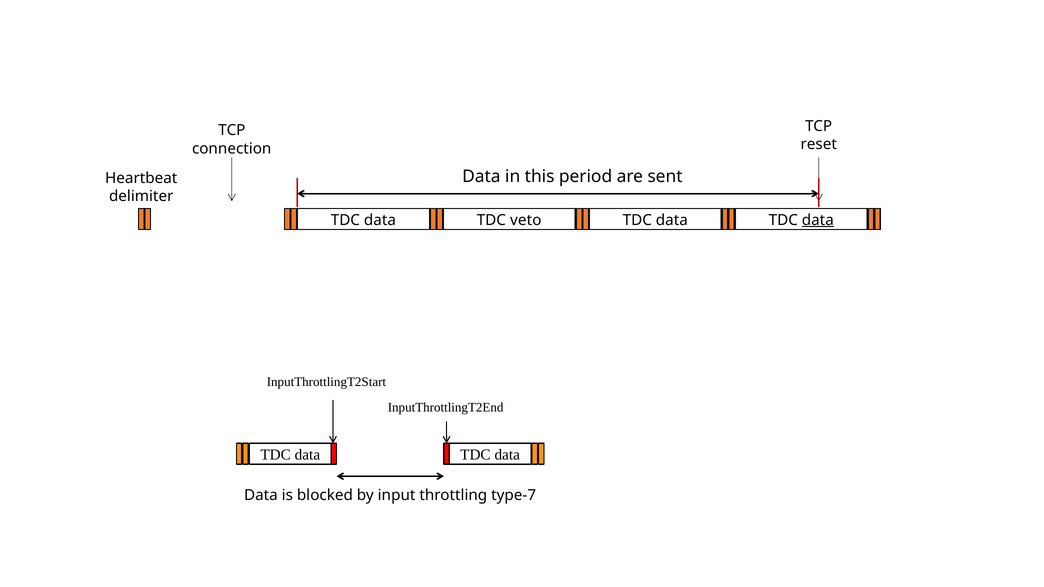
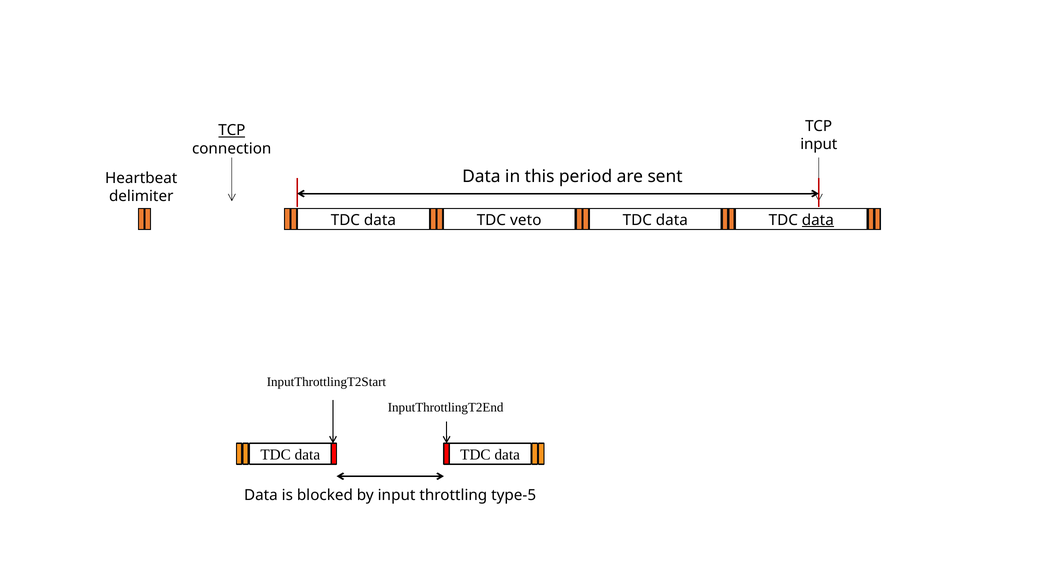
TCP underline: none -> present (232, 130)
reset: reset -> input (819, 144)
type-7: type-7 -> type-5 (514, 495)
